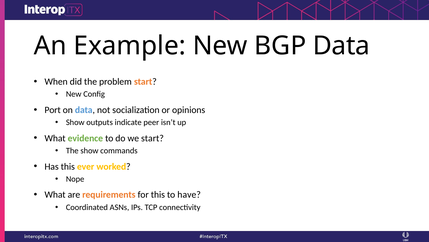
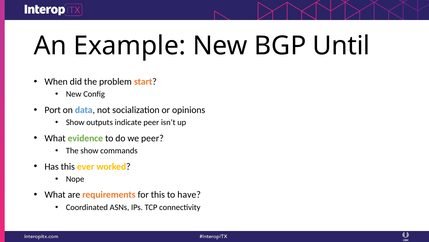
BGP Data: Data -> Until (341, 46)
we start: start -> peer (152, 138)
